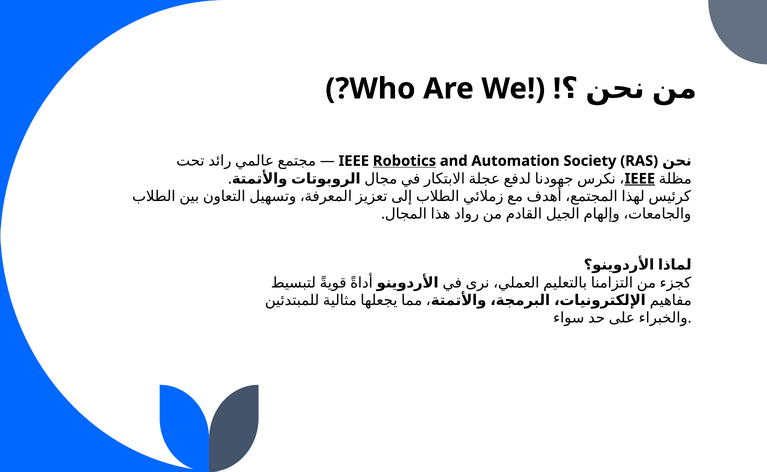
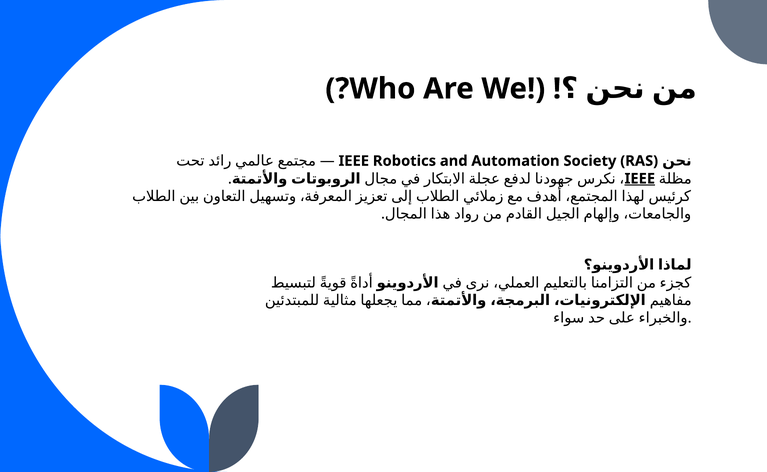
Robotics underline: present -> none (404, 161)
